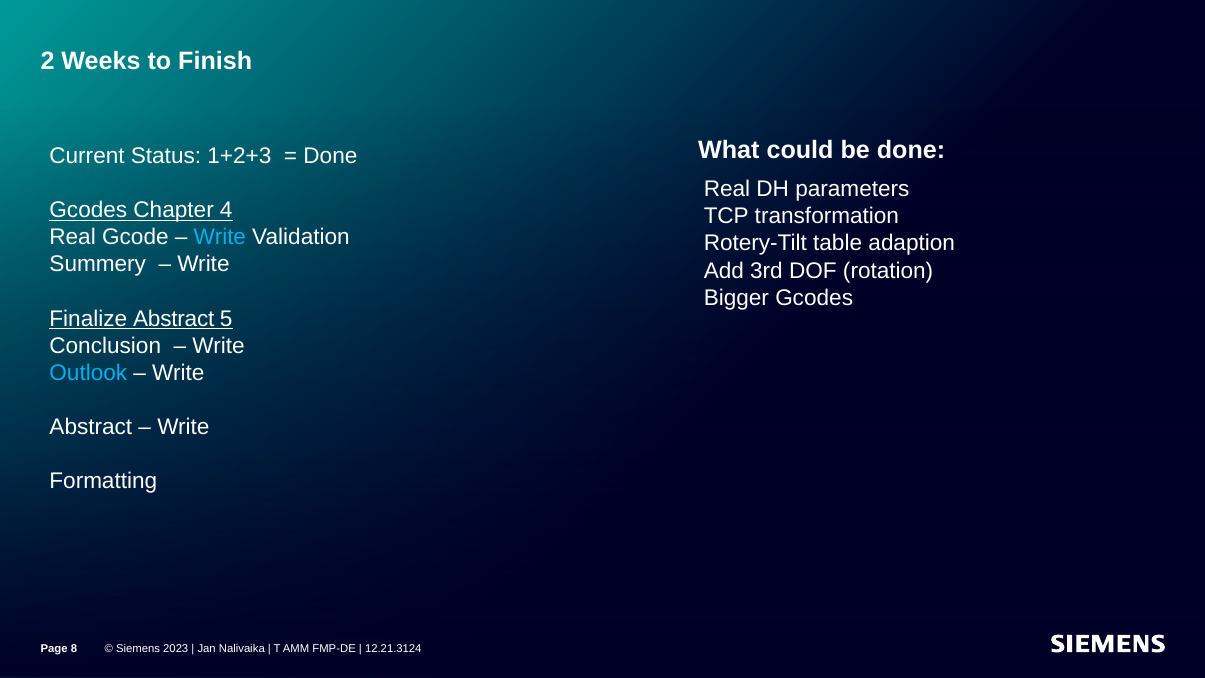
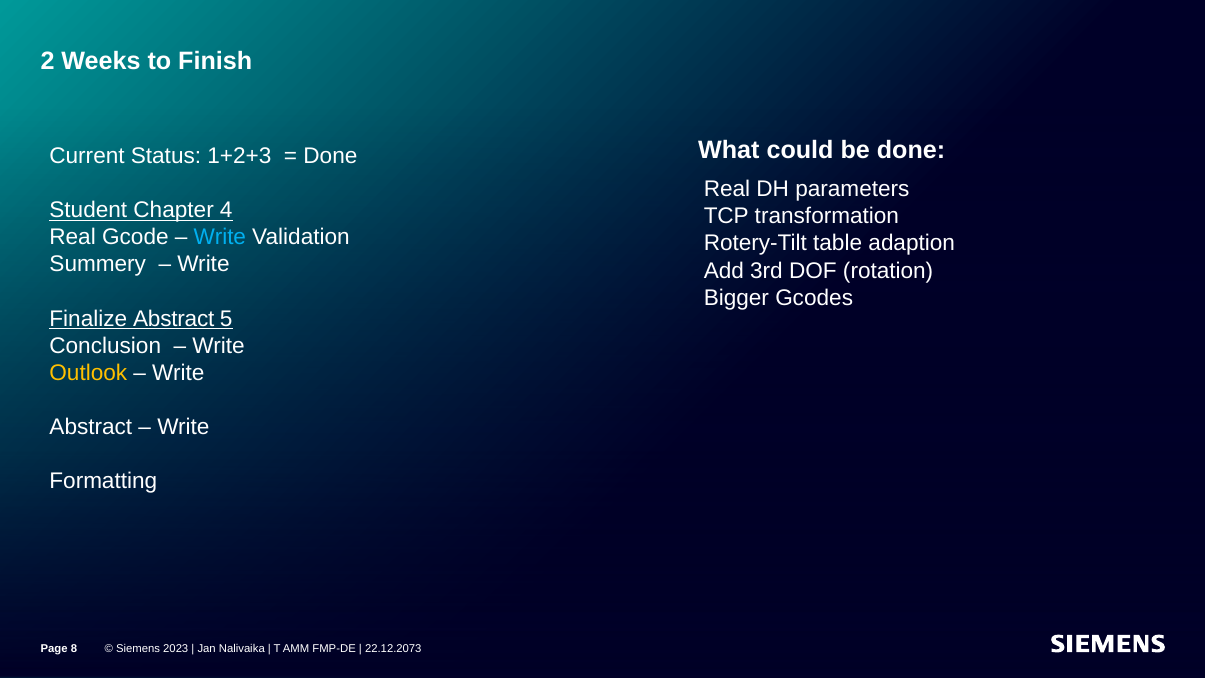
Gcodes: Gcodes -> Student (88, 210)
Outlook colour: light blue -> yellow (88, 373)
12.21.3124: 12.21.3124 -> 22.12.2073 (393, 648)
